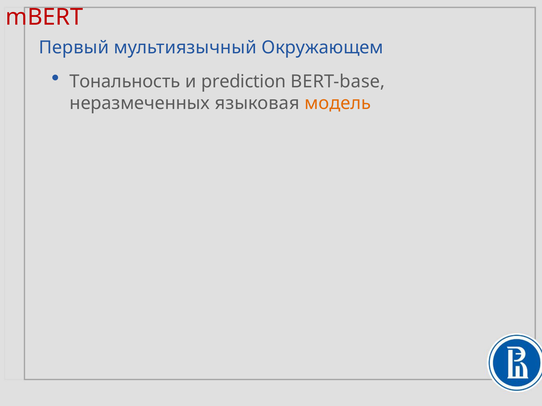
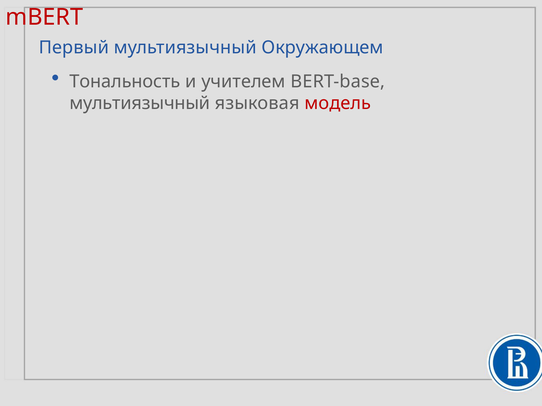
prediction: prediction -> учителем (243, 82)
неразмеченных: неразмеченных -> мультиязычный (140, 103)
модель colour: orange -> red (338, 103)
